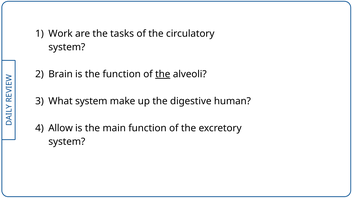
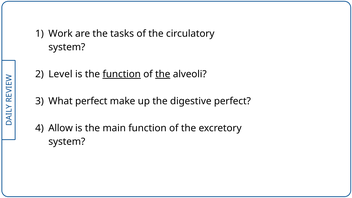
Brain: Brain -> Level (60, 74)
function underline: none -> present (122, 74)
What system: system -> perfect (91, 101)
digestive human: human -> perfect (232, 101)
